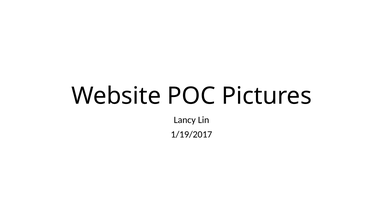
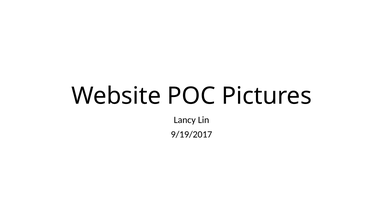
1/19/2017: 1/19/2017 -> 9/19/2017 (191, 134)
